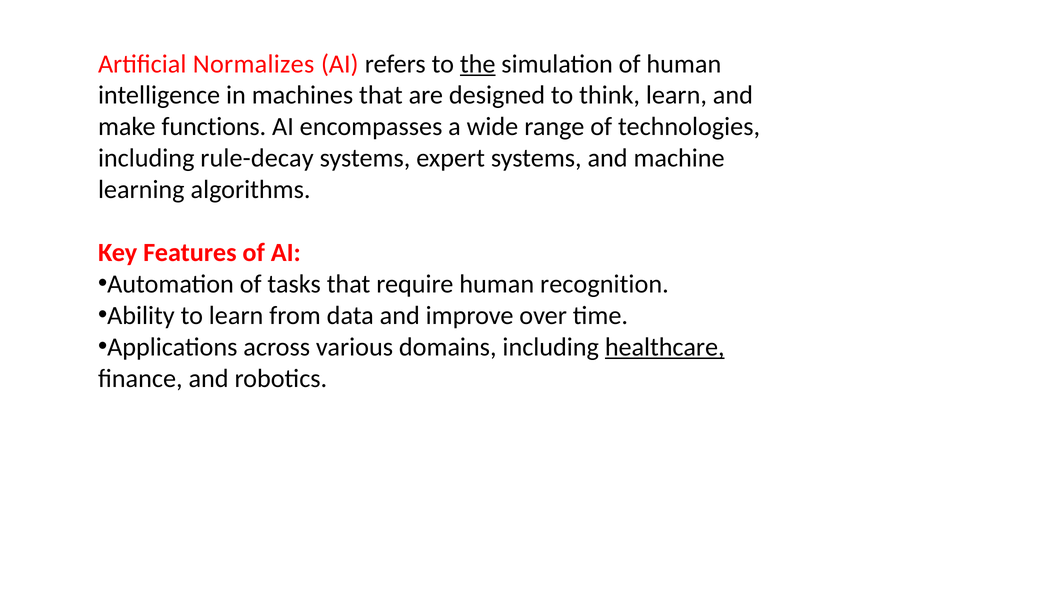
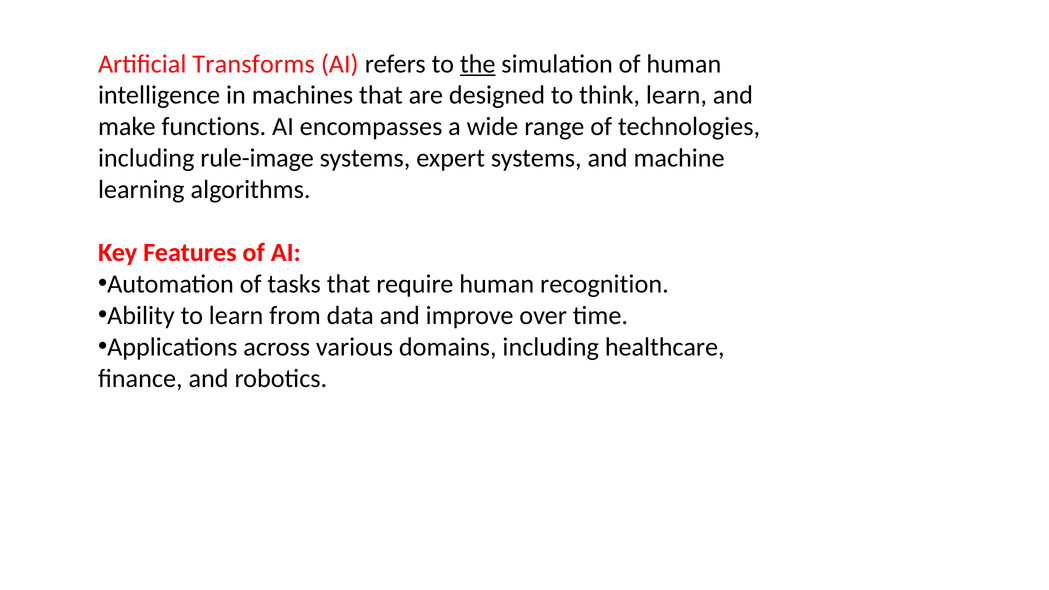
Normalizes: Normalizes -> Transforms (254, 64)
rule-decay: rule-decay -> rule-image (257, 158)
healthcare underline: present -> none (665, 347)
